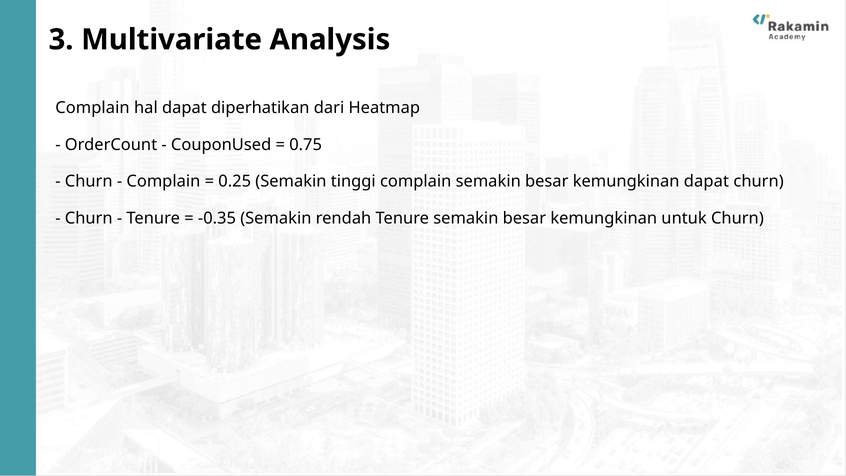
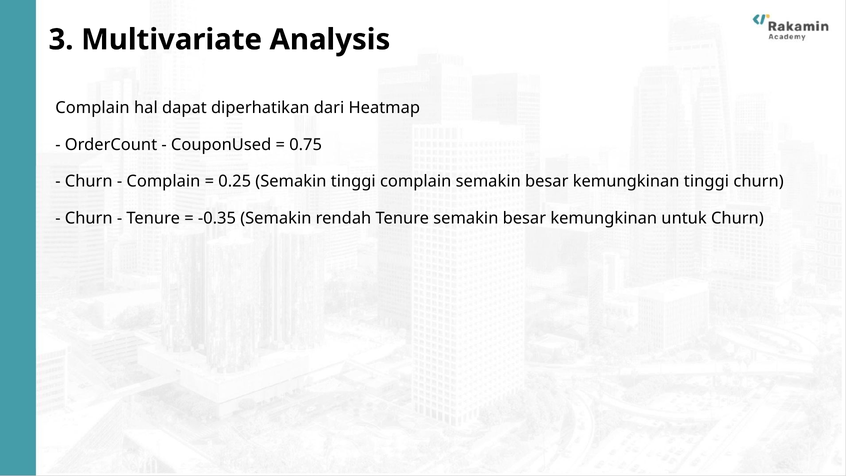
kemungkinan dapat: dapat -> tinggi (706, 181)
